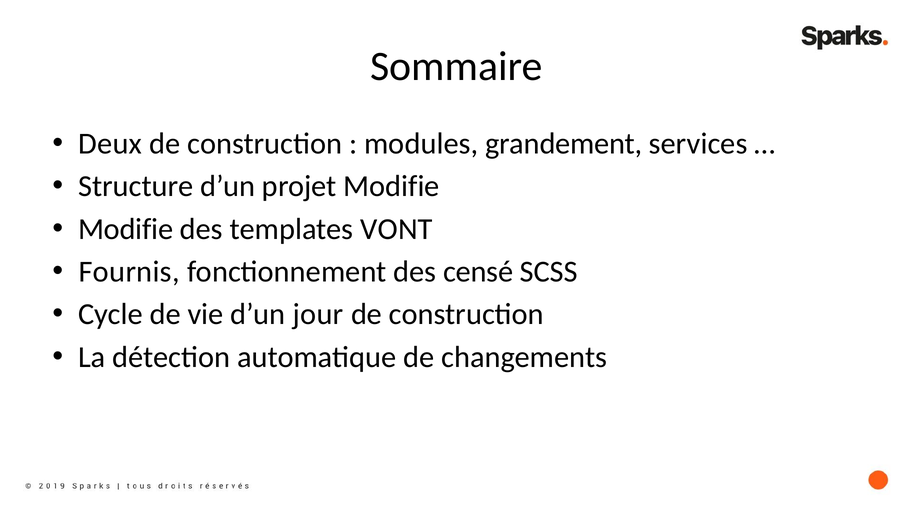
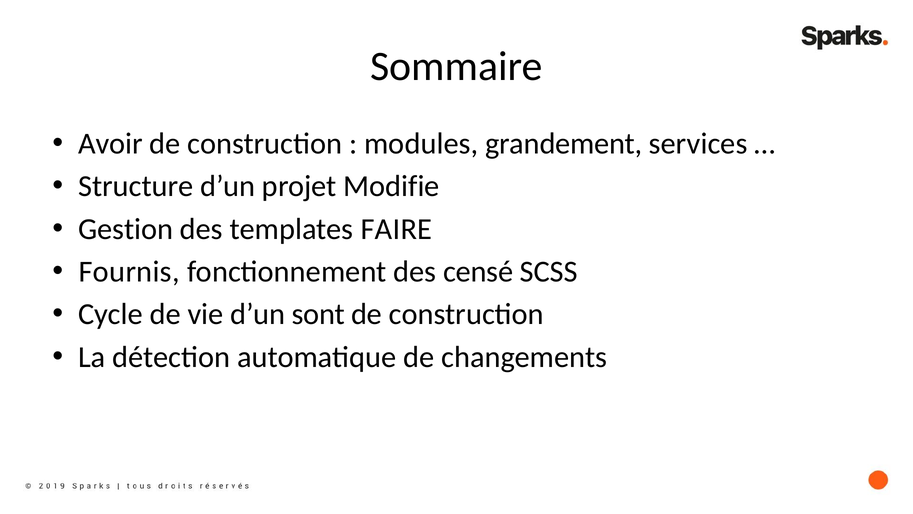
Deux: Deux -> Avoir (110, 144)
Modifie: Modifie -> Gestion (126, 229)
VONT: VONT -> FAIRE (396, 229)
jour: jour -> sont (318, 314)
